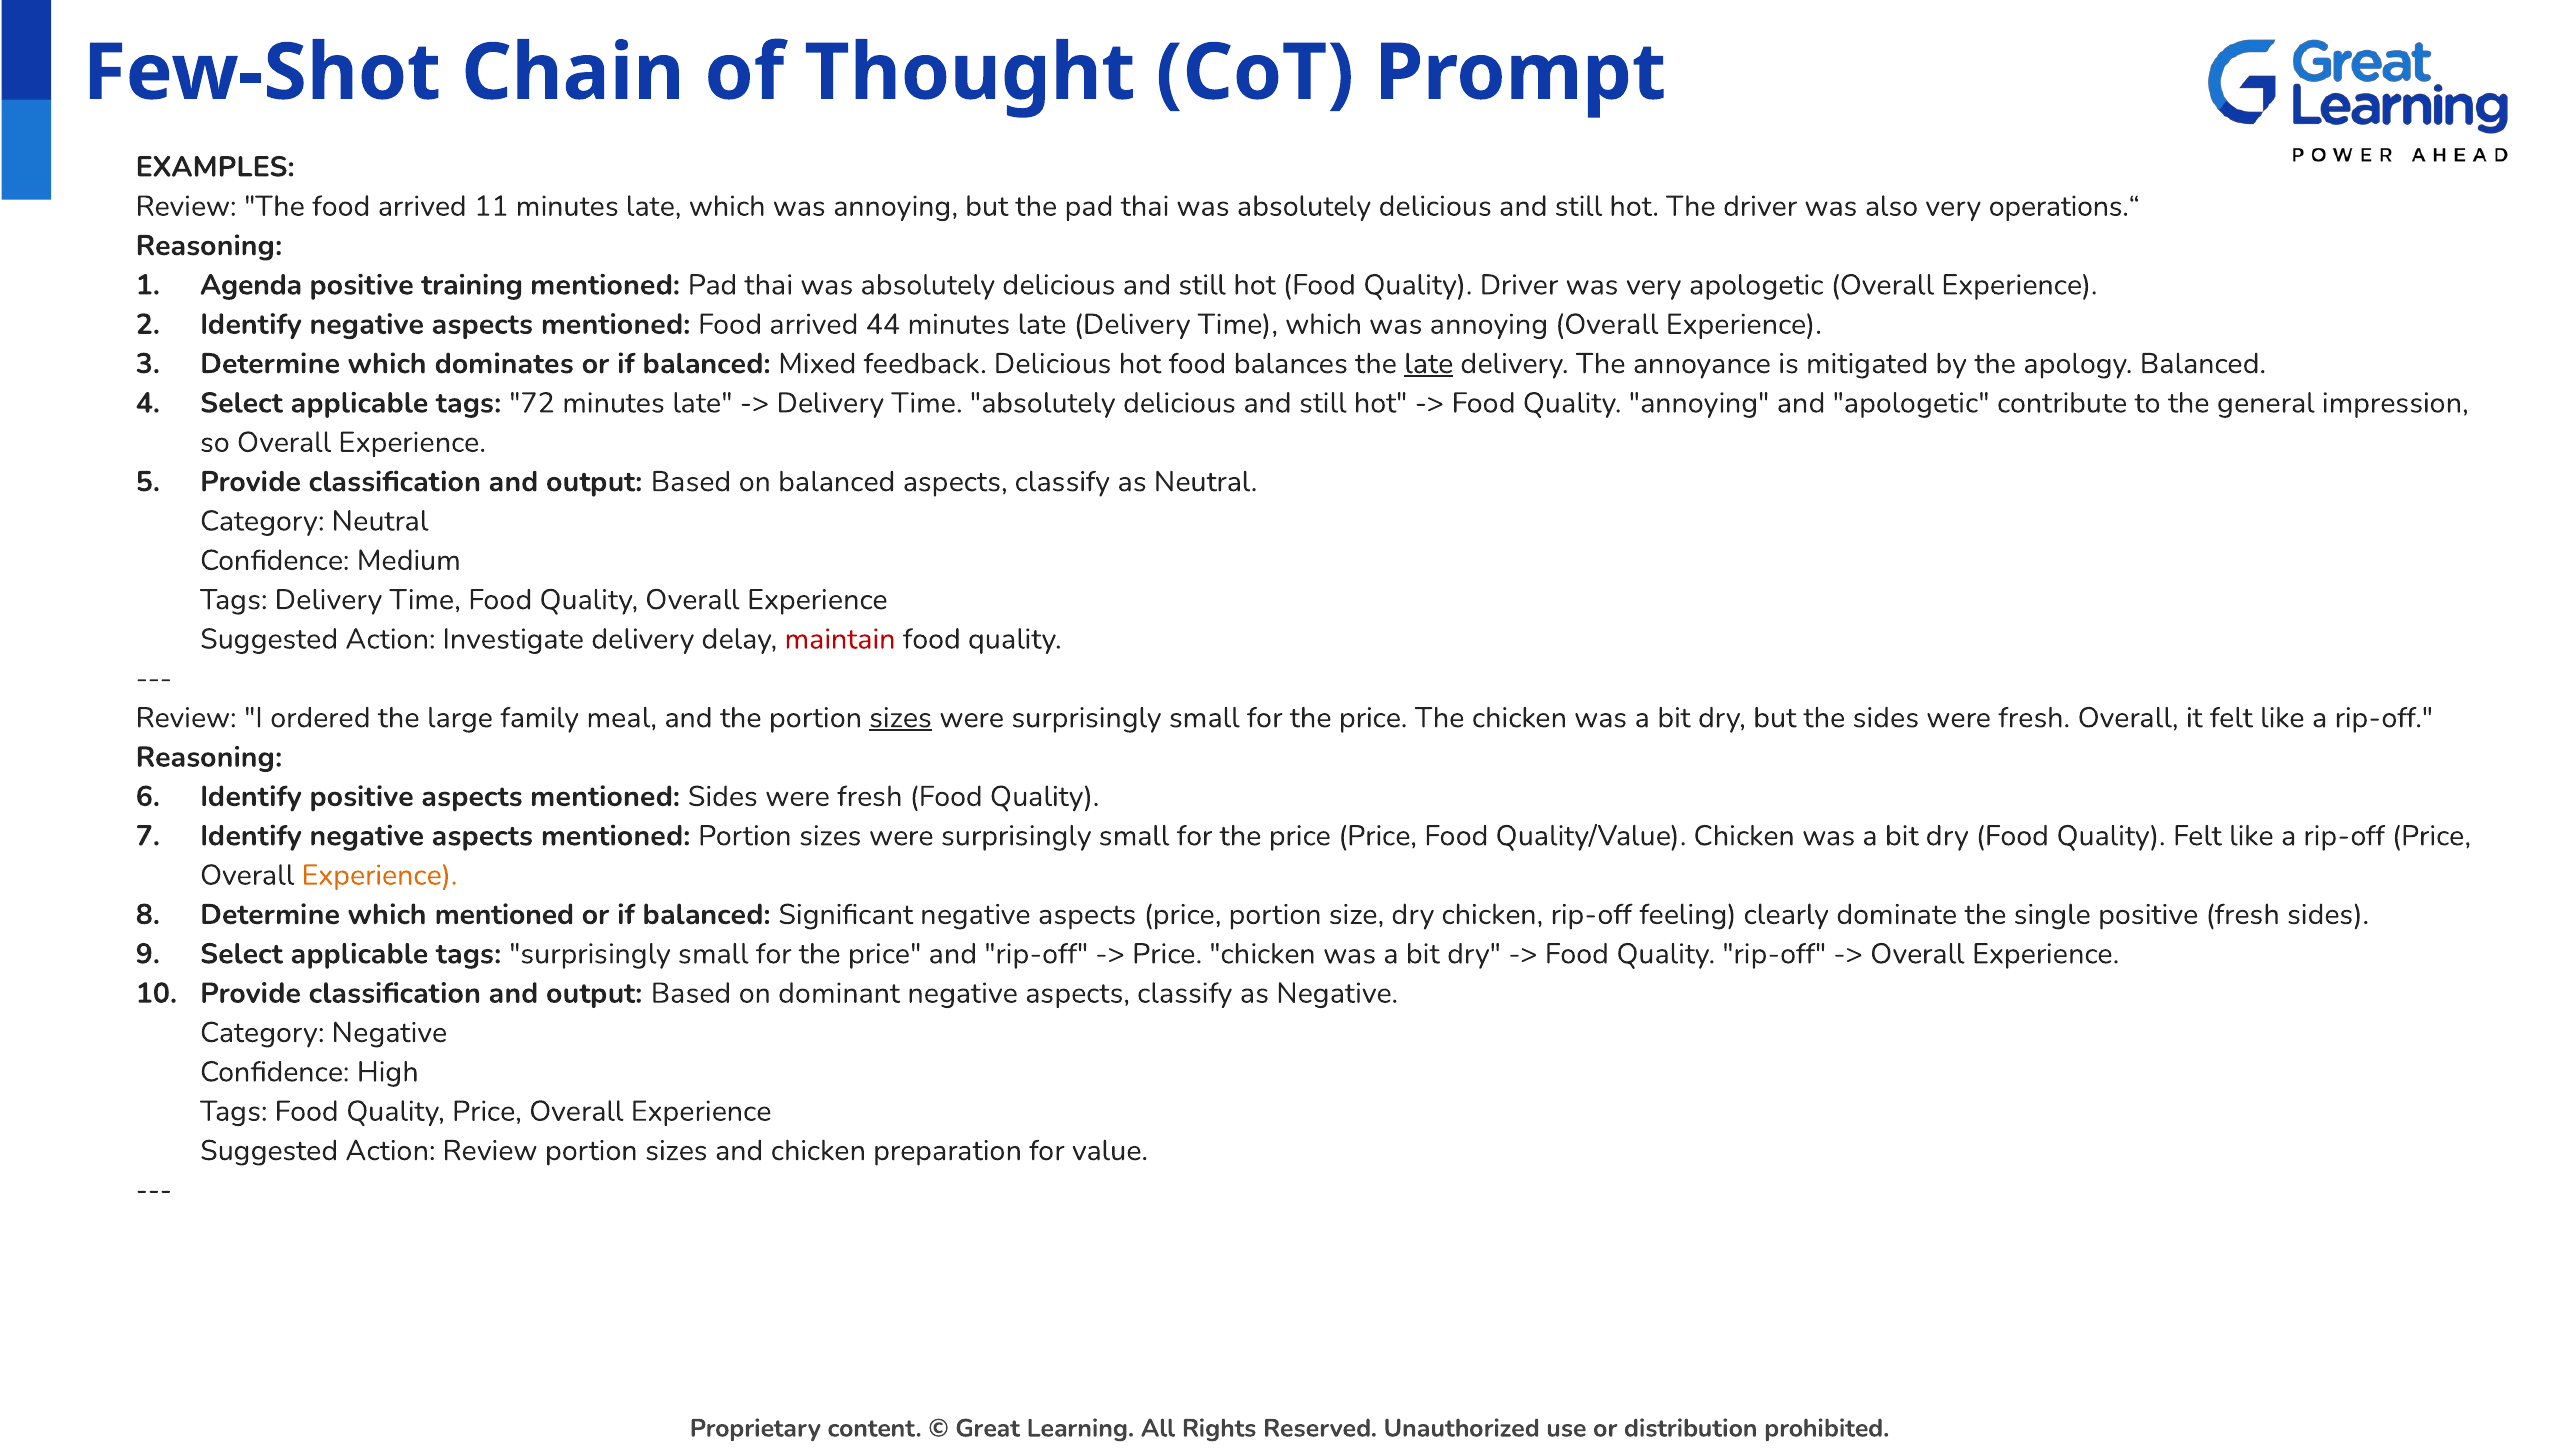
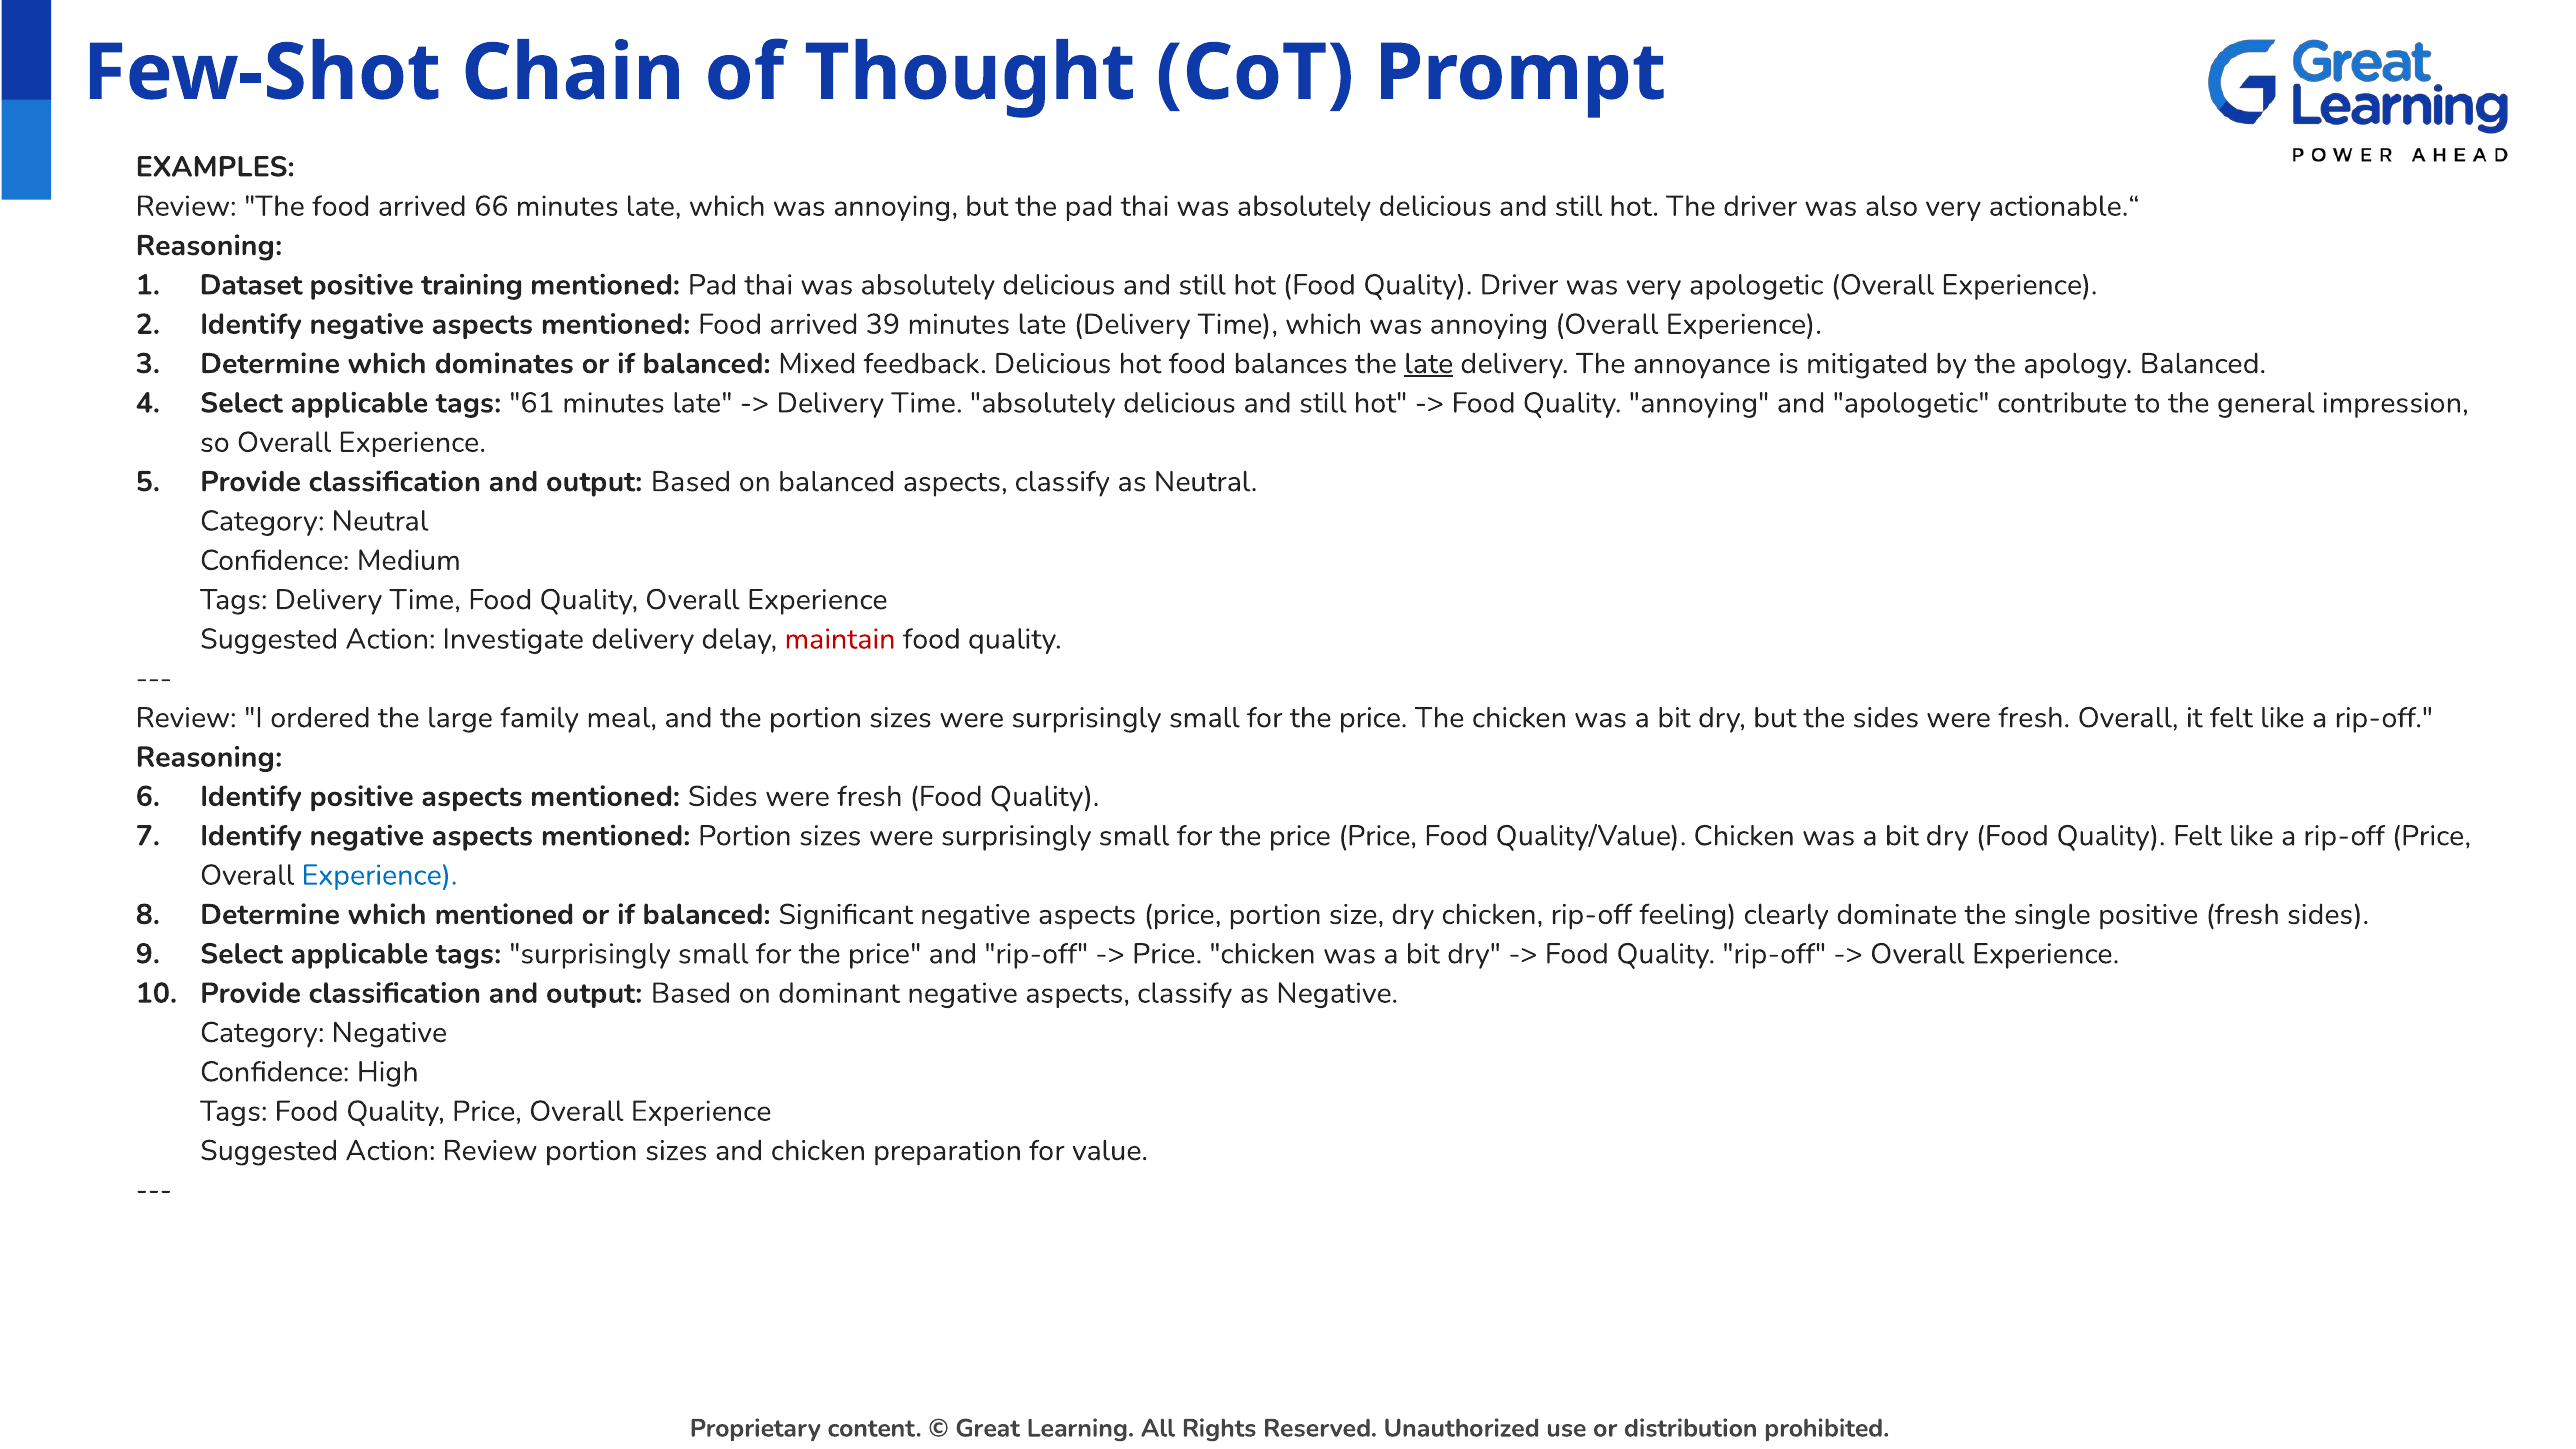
11: 11 -> 66 (491, 206)
operations.“: operations.“ -> actionable.“ (2064, 206)
Agenda: Agenda -> Dataset (251, 285)
44: 44 -> 39 (883, 324)
72: 72 -> 61 (532, 403)
sizes underline: present -> none (901, 718)
Experience colour: orange -> blue (379, 875)
